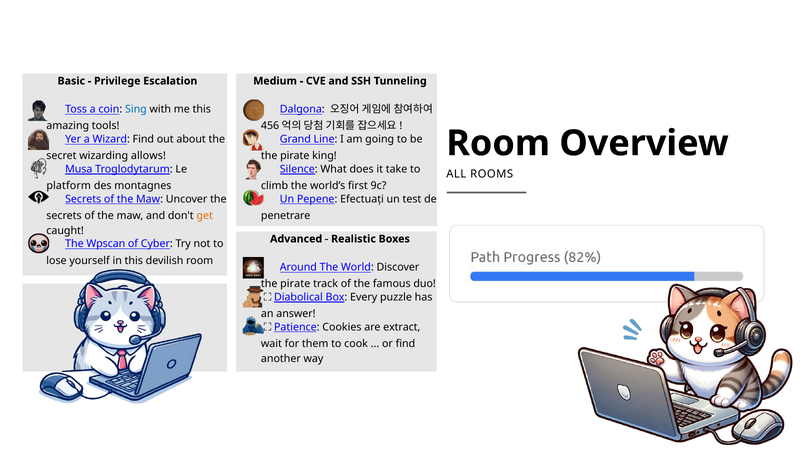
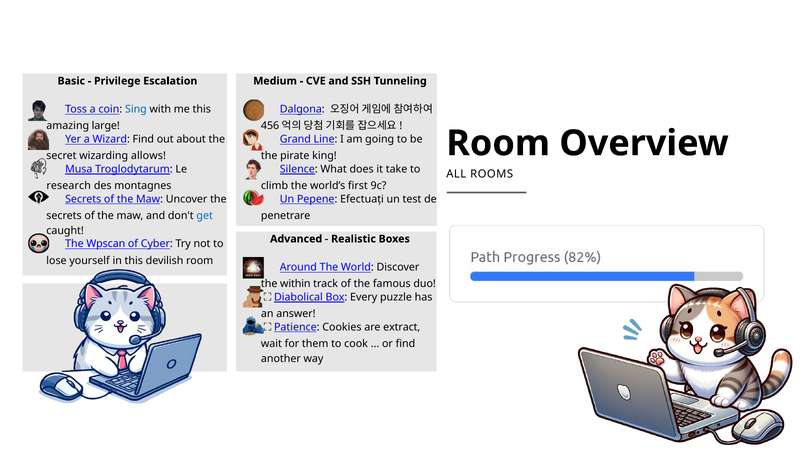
tools: tools -> large (106, 126)
platform: platform -> research (69, 186)
get colour: orange -> blue (205, 216)
pirate: pirate -> within (295, 284)
